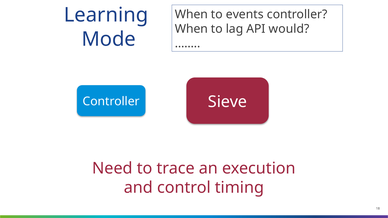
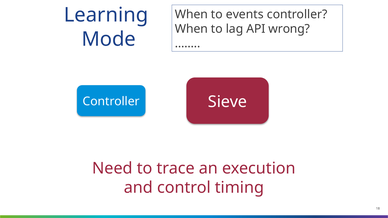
would: would -> wrong (289, 29)
